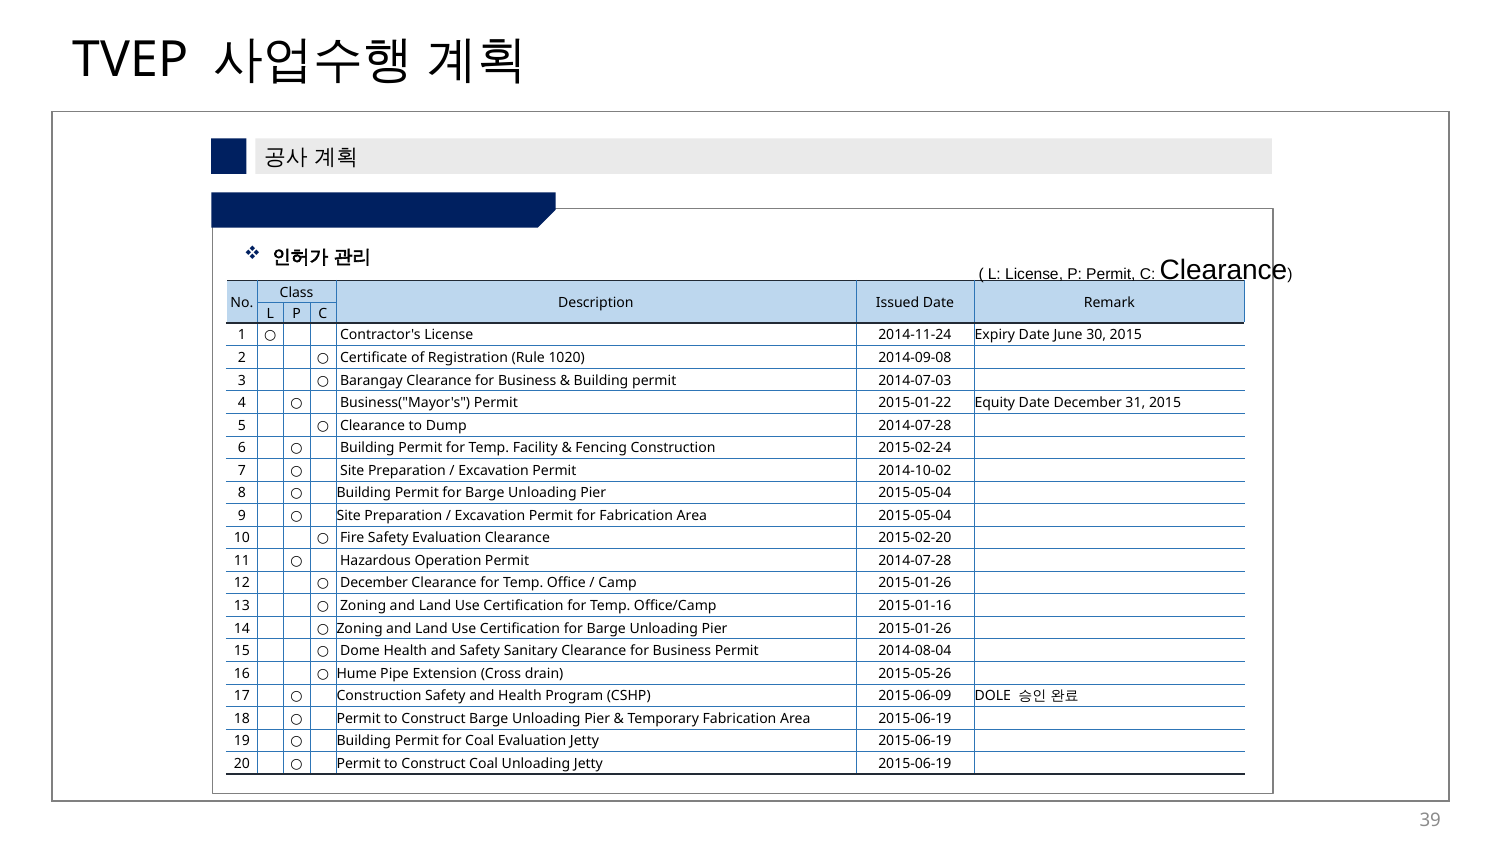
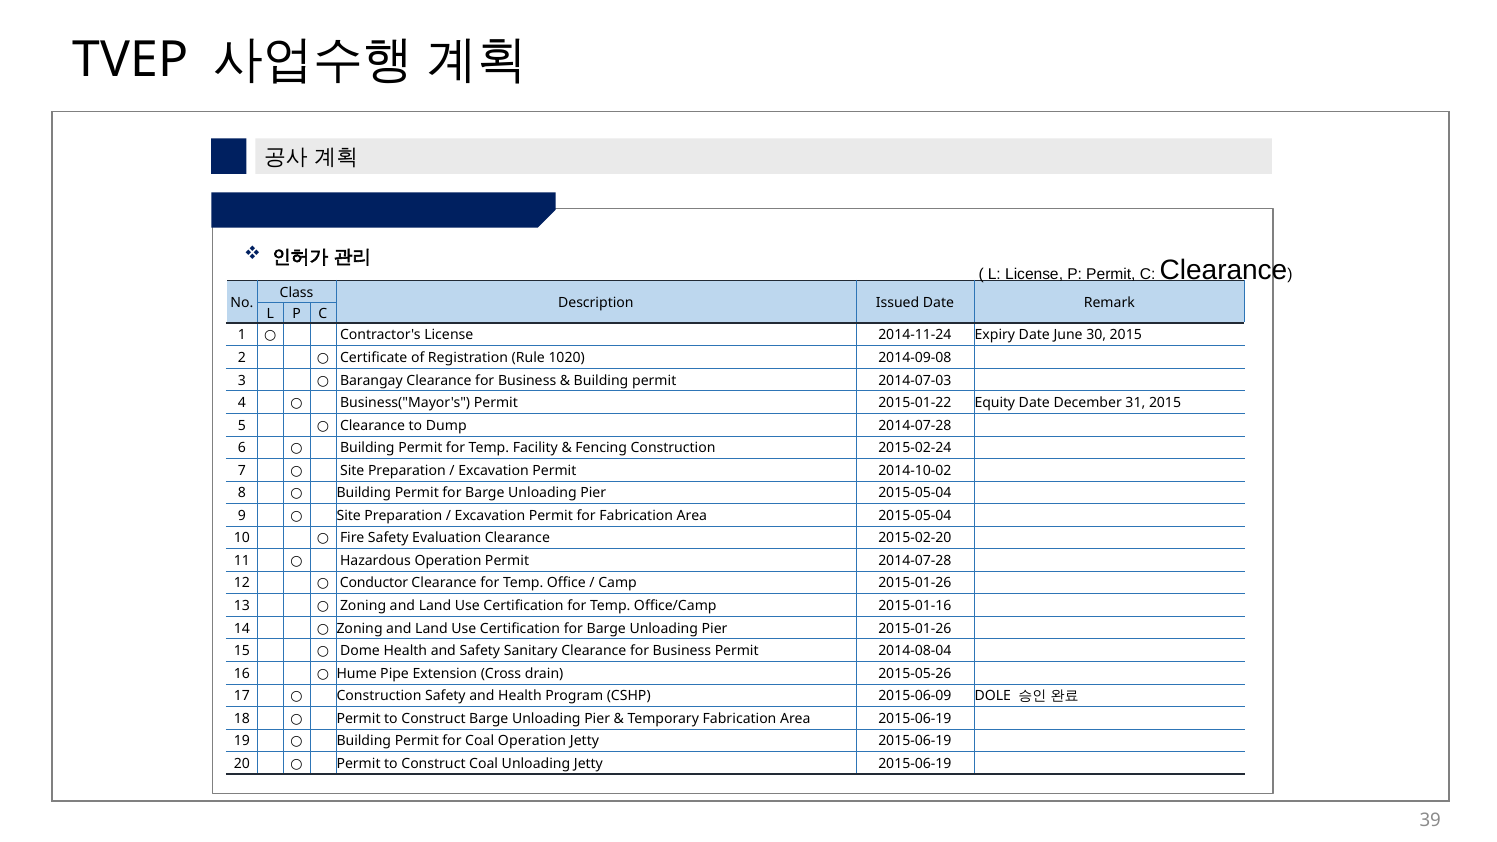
December: December -> Conductor (374, 583)
Coal Evaluation: Evaluation -> Operation (532, 741)
